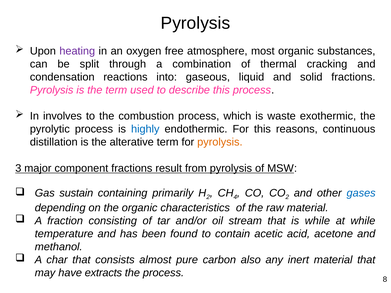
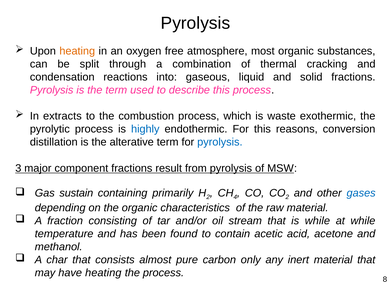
heating colour: purple -> orange (77, 51)
involves: involves -> extracts (62, 116)
continuous: continuous -> conversion (349, 129)
pyrolysis colour: orange -> blue (220, 142)
also: also -> only (251, 260)
have extracts: extracts -> heating (103, 273)
